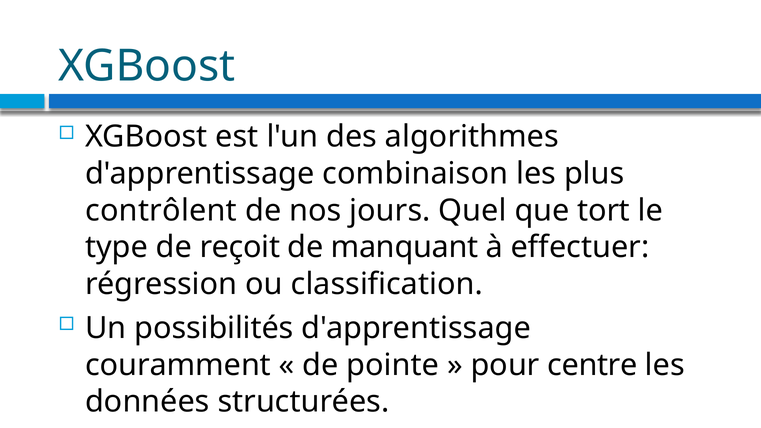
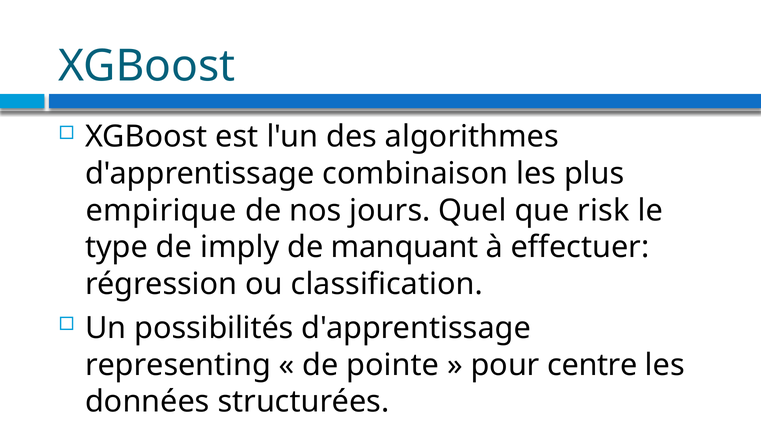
contrôlent: contrôlent -> empirique (161, 210)
tort: tort -> risk (604, 210)
reçoit: reçoit -> imply (240, 247)
couramment: couramment -> representing (178, 365)
